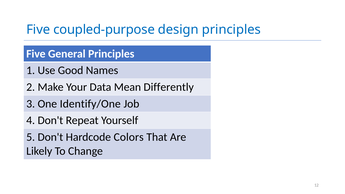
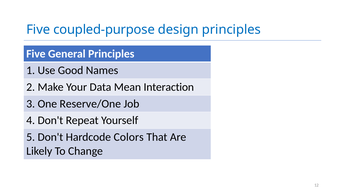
Differently: Differently -> Interaction (169, 87)
Identify/One: Identify/One -> Reserve/One (90, 104)
